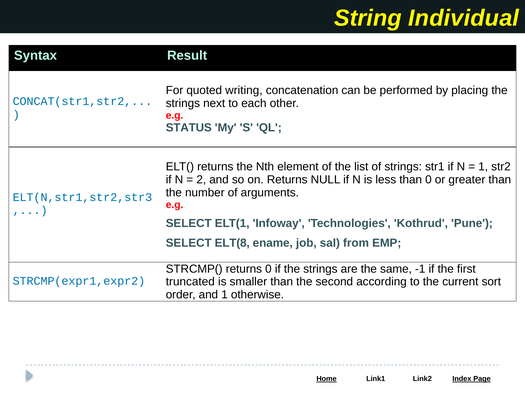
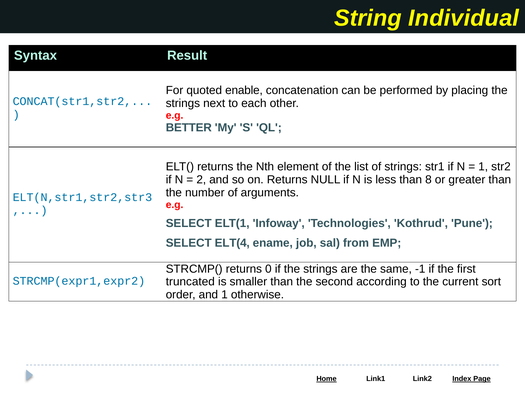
writing: writing -> enable (244, 90)
STATUS: STATUS -> BETTER (189, 128)
than 0: 0 -> 8 (428, 179)
ELT(8: ELT(8 -> ELT(4 (232, 243)
